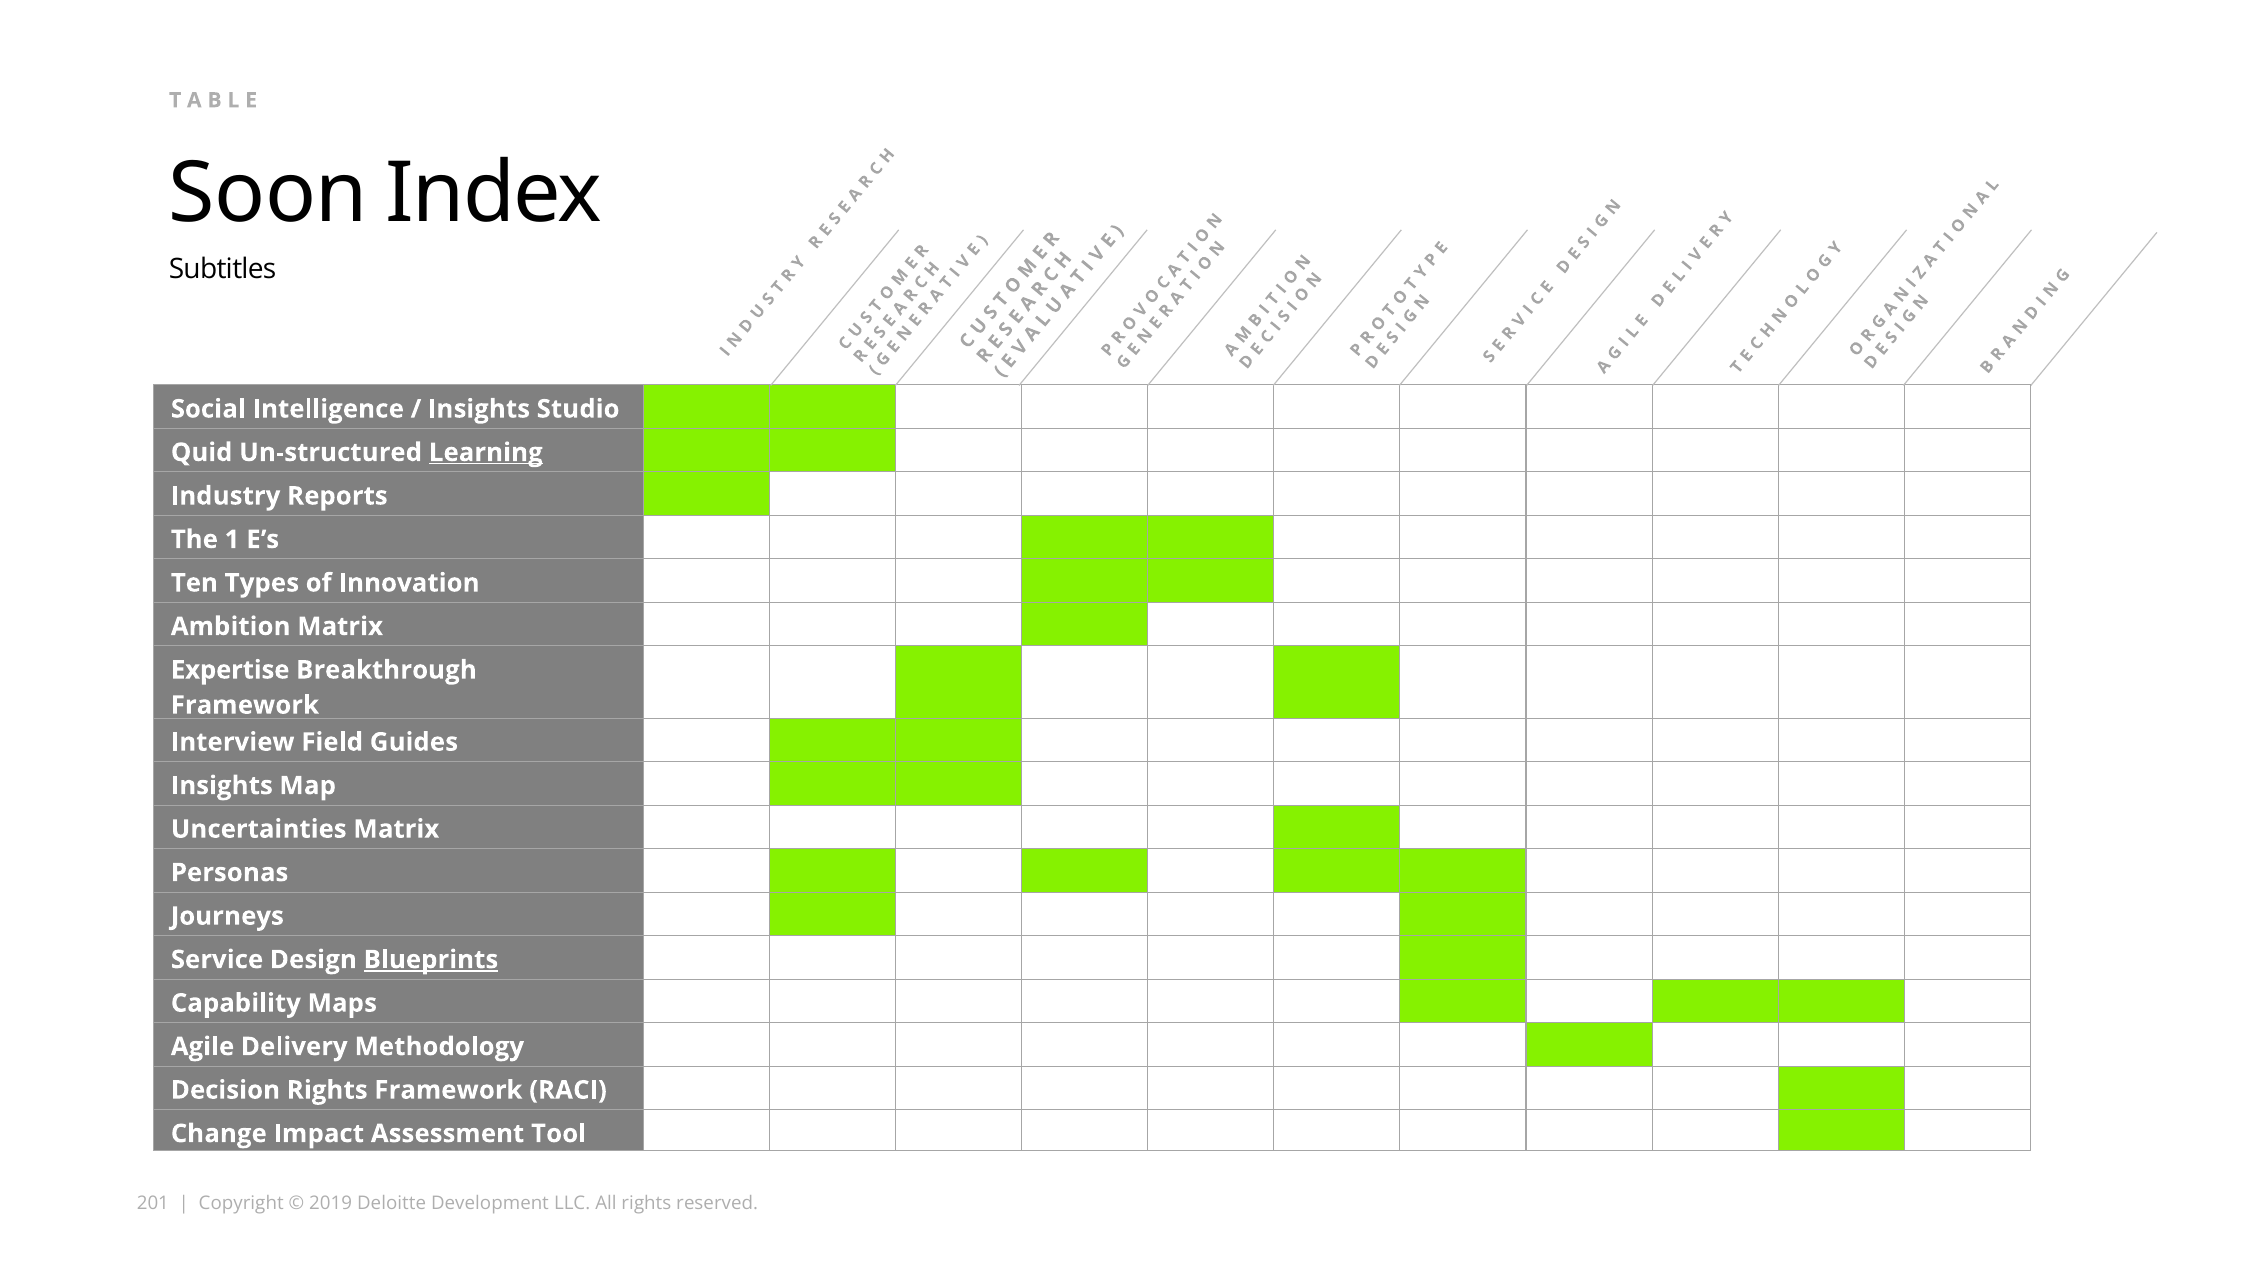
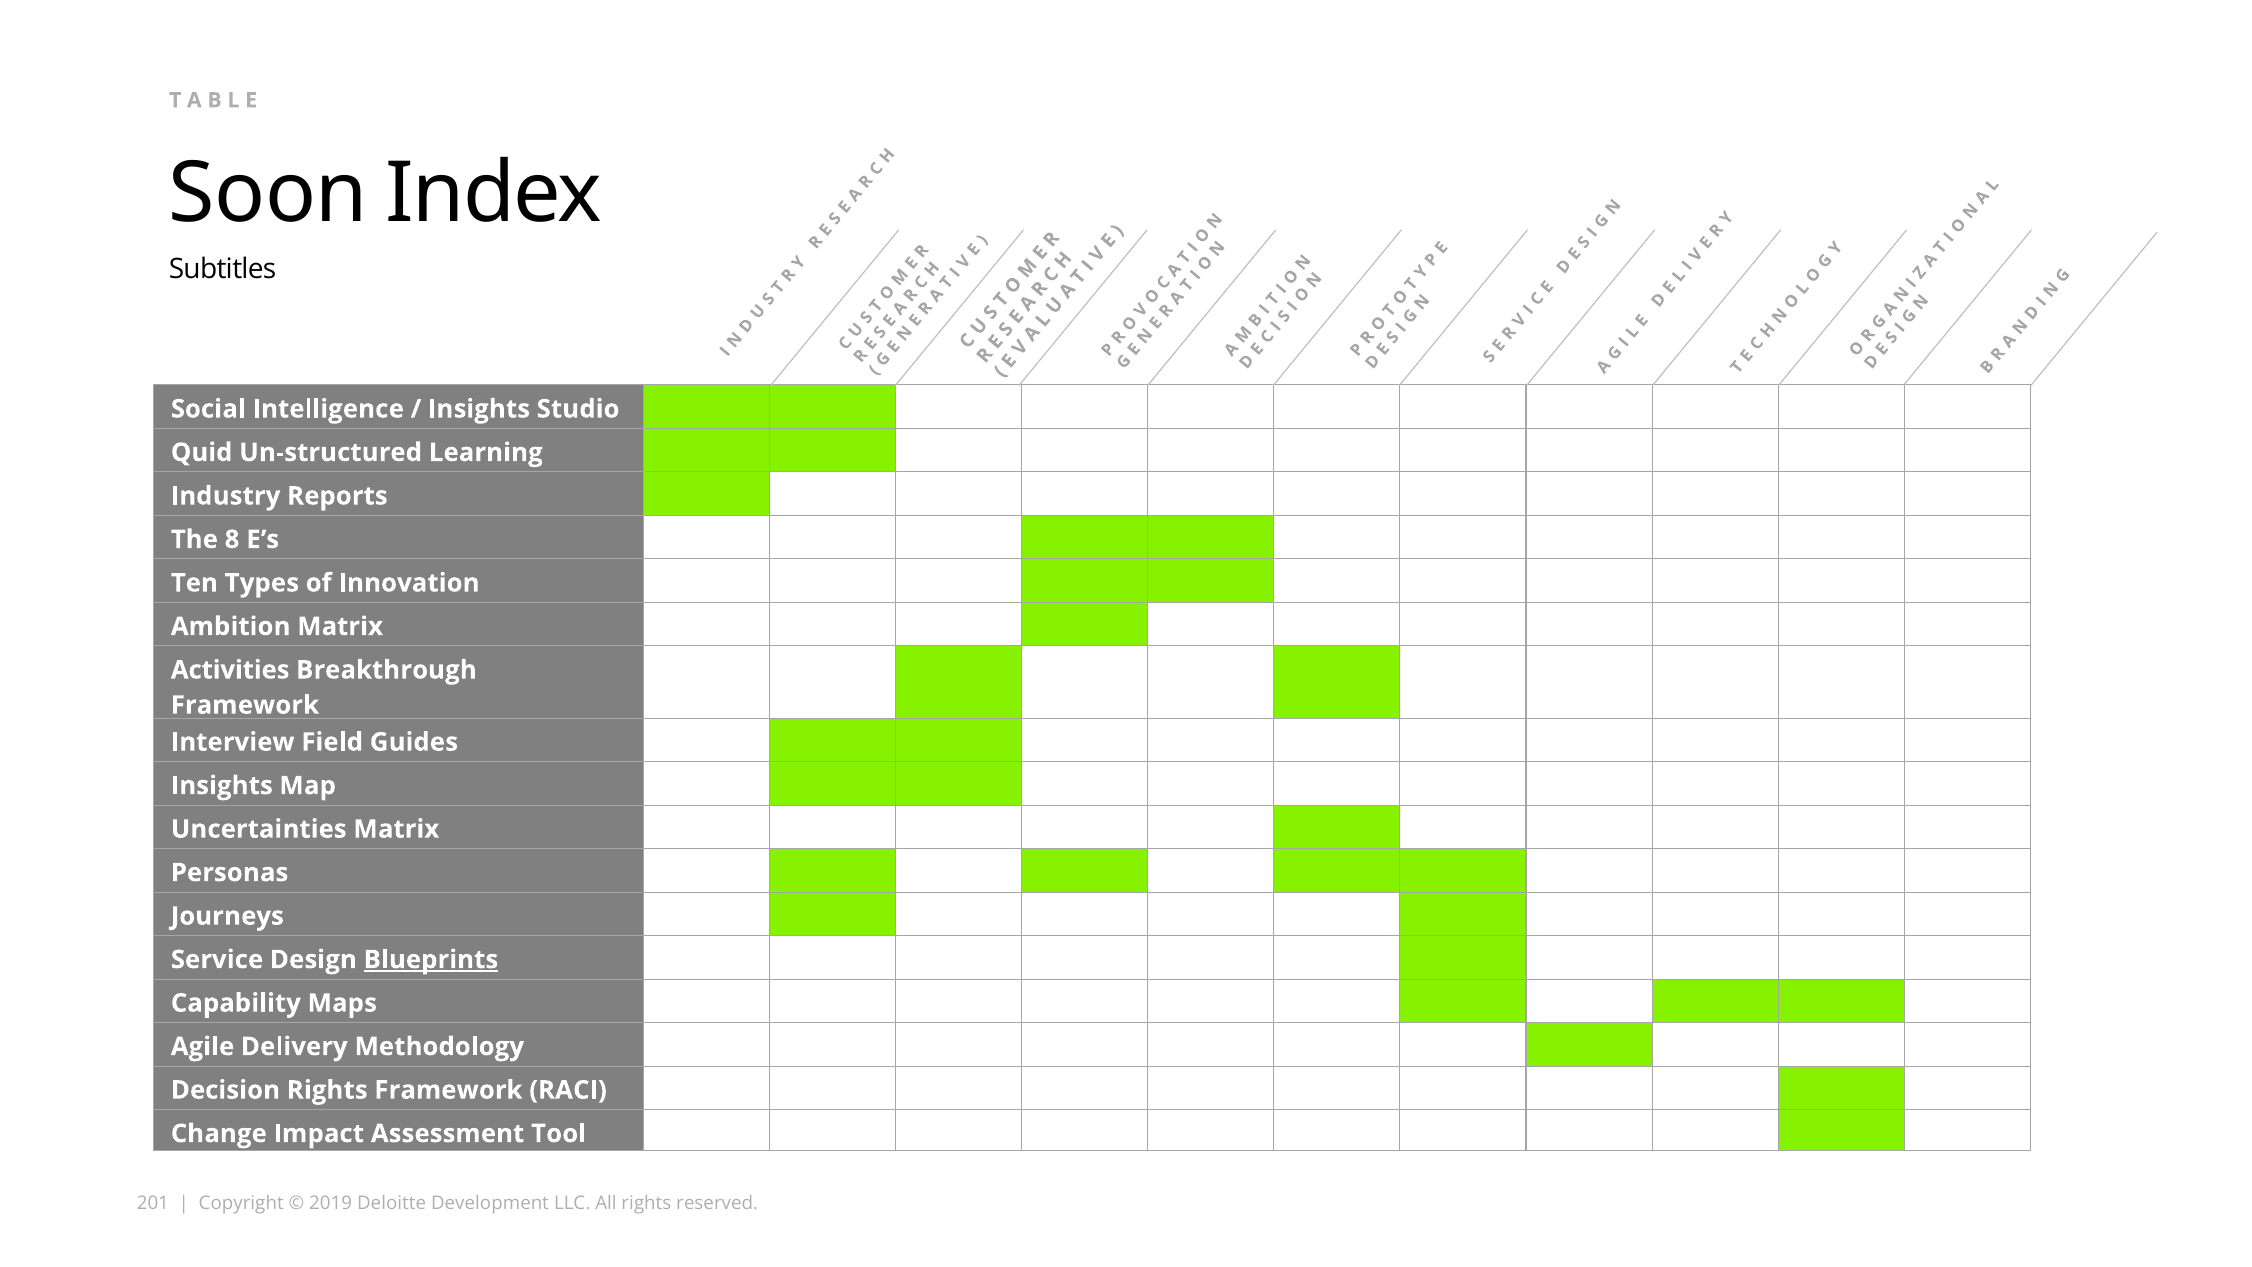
Learning underline: present -> none (486, 452)
1: 1 -> 8 (232, 539)
Expertise: Expertise -> Activities (230, 670)
